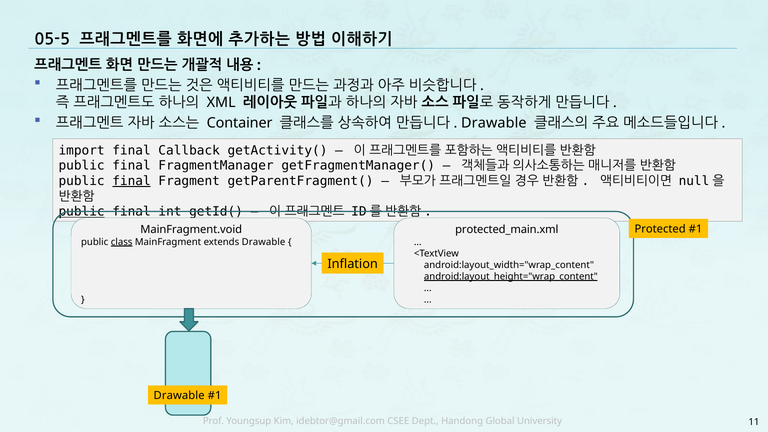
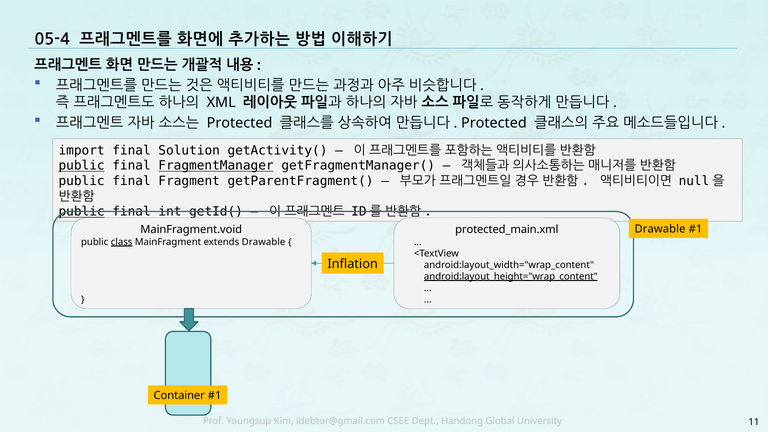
05-5: 05-5 -> 05-4 (52, 39)
Container: Container -> Protected (240, 123)
Drawable: Drawable -> Protected (494, 123)
Callback: Callback -> Solution (189, 150)
public underline: none -> present (82, 166)
FragmentManager underline: none -> present (216, 166)
final underline: present -> none (132, 181)
Protected: Protected -> Drawable (660, 229)
Drawable: Drawable -> Container (179, 396)
